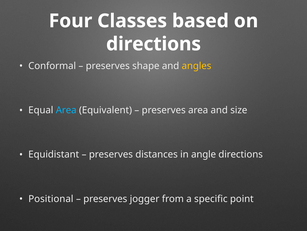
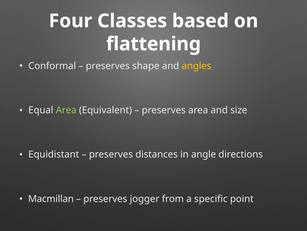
directions: directions -> flattening (154, 44)
Area colour: light blue -> light green (66, 110)
Positional: Positional -> Macmillan (51, 198)
